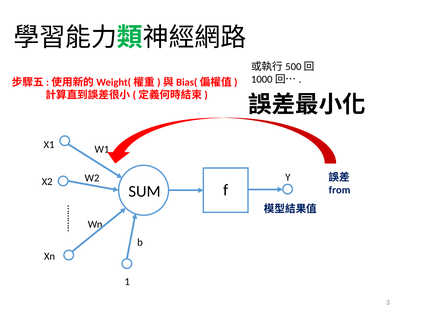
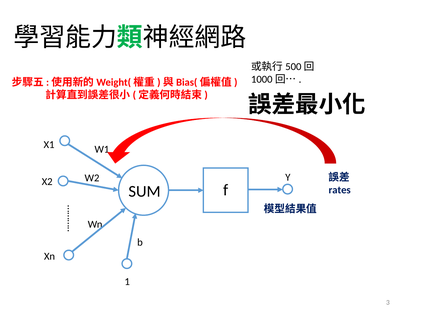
from: from -> rates (340, 190)
